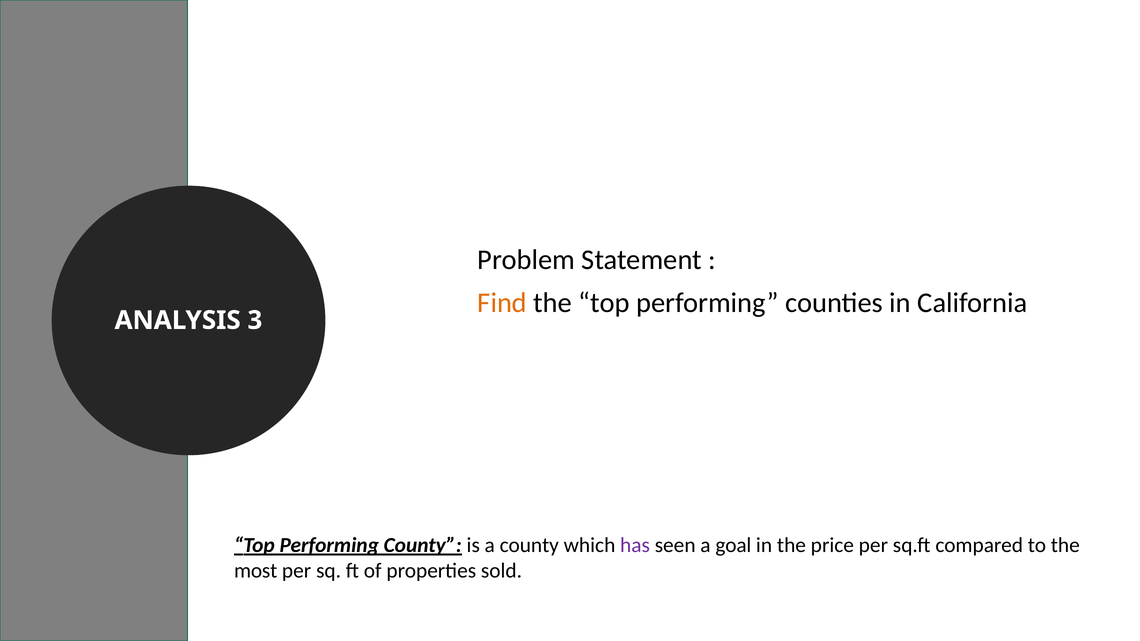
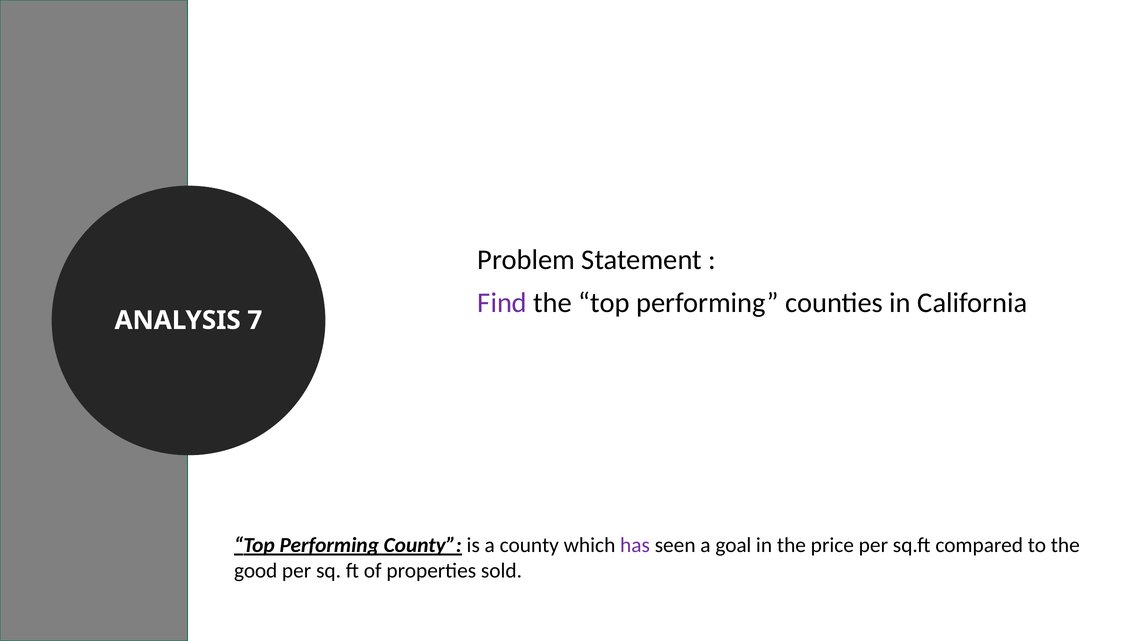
Find colour: orange -> purple (502, 303)
3: 3 -> 7 (255, 320)
most: most -> good (256, 571)
